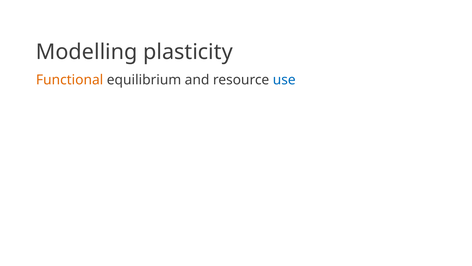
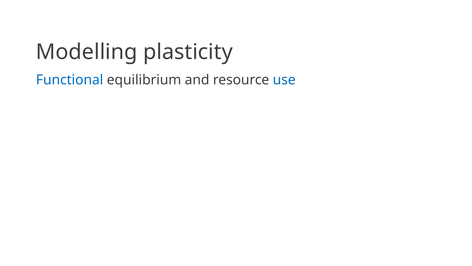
Functional colour: orange -> blue (70, 80)
